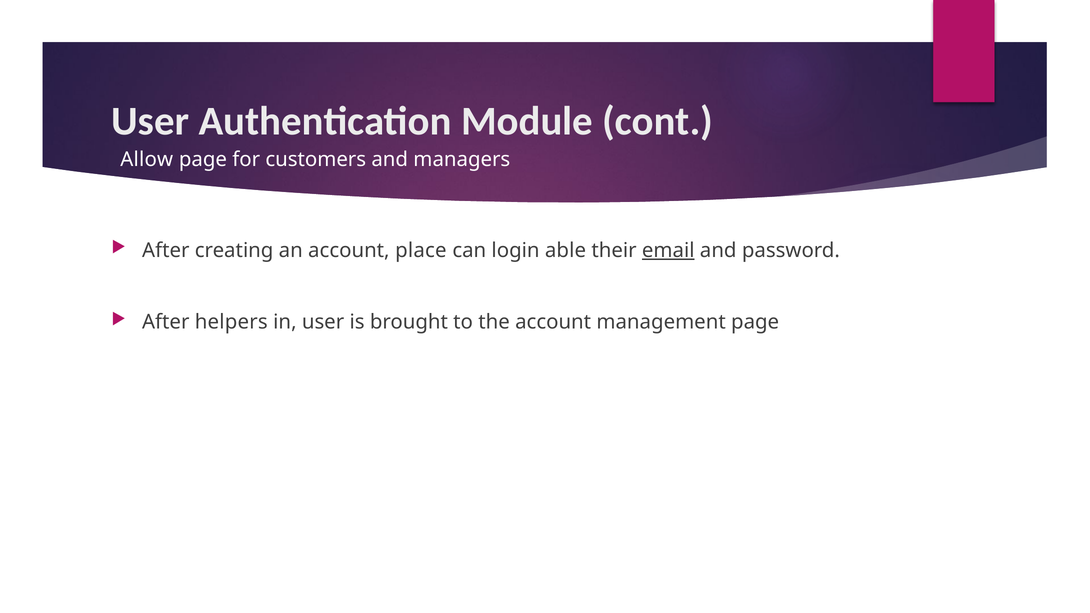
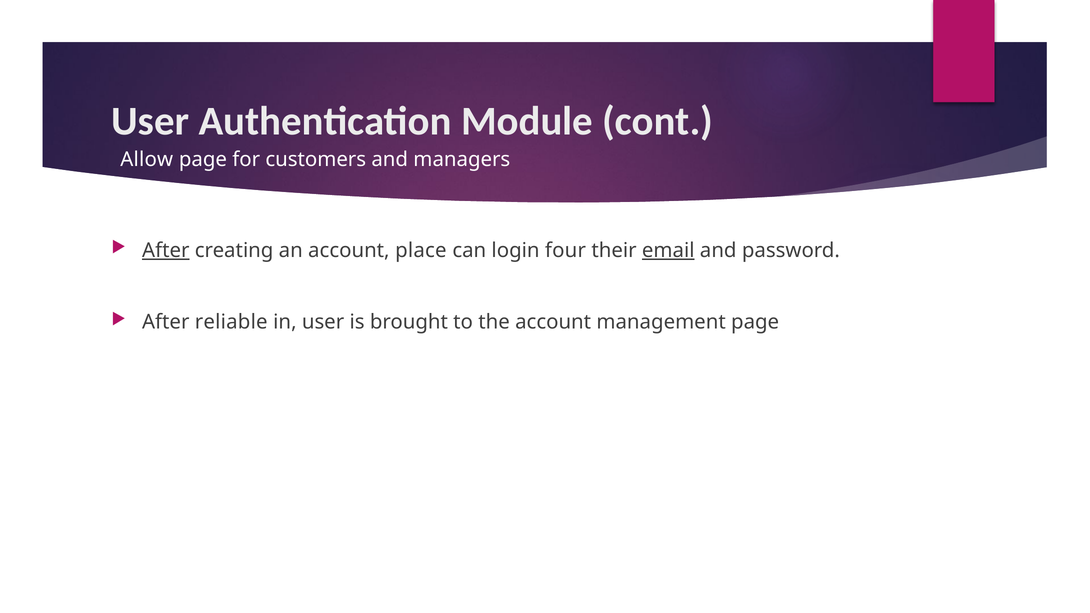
After underline: none -> present (166, 251)
able: able -> four (565, 251)
helpers: helpers -> reliable (231, 322)
